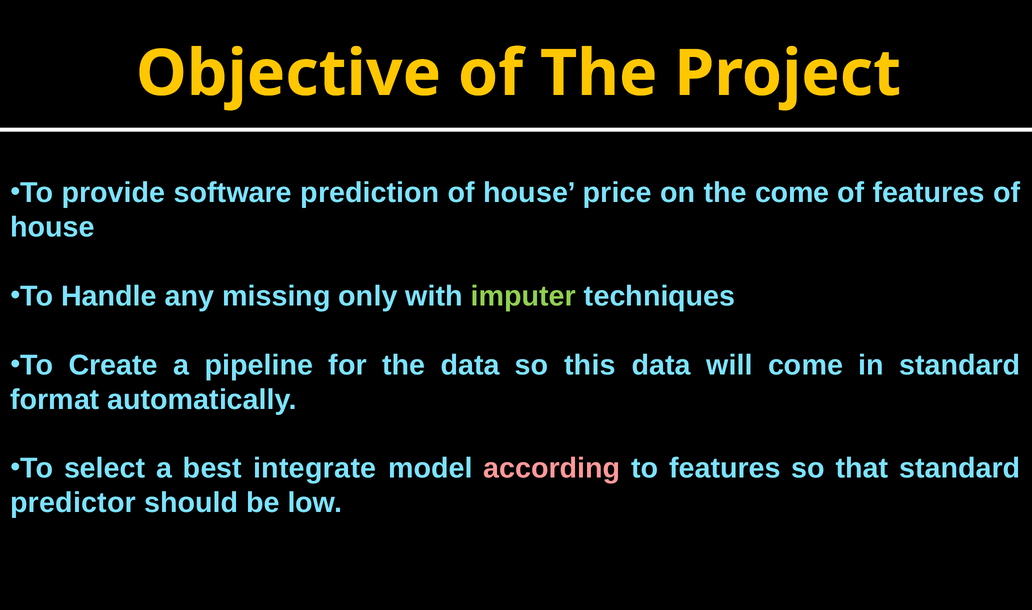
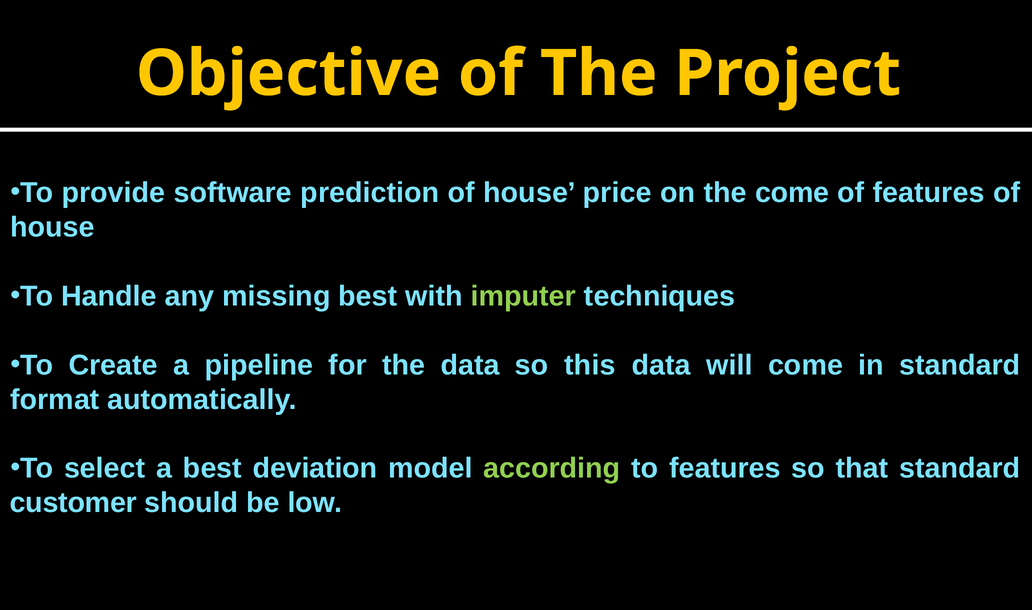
missing only: only -> best (368, 296)
integrate: integrate -> deviation (315, 468)
according colour: pink -> light green (552, 468)
predictor: predictor -> customer (73, 503)
